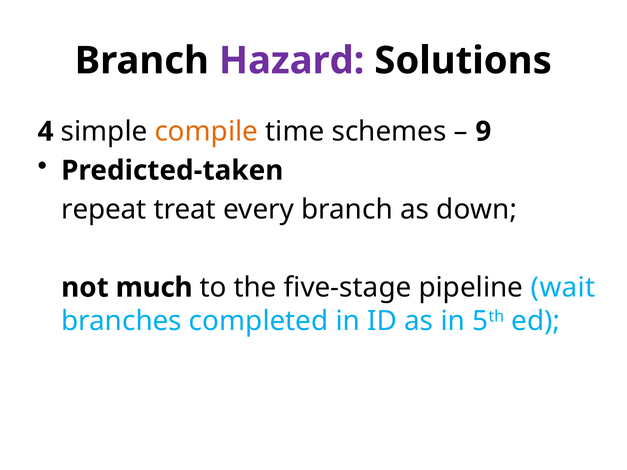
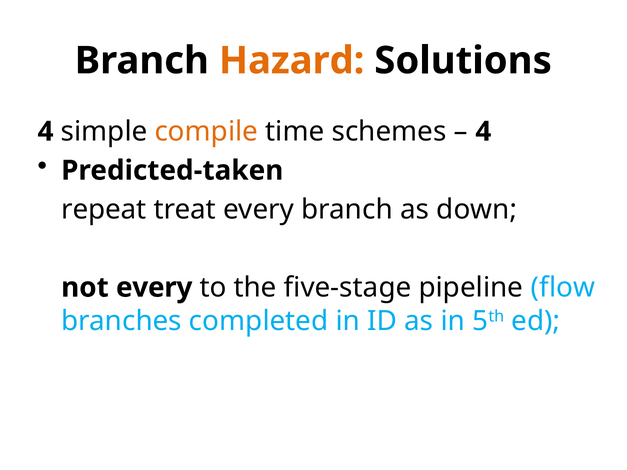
Hazard colour: purple -> orange (292, 61)
9: 9 -> 4 (483, 132)
not much: much -> every (154, 288)
wait: wait -> flow (563, 288)
